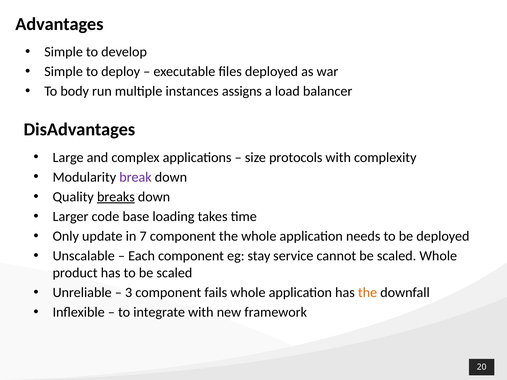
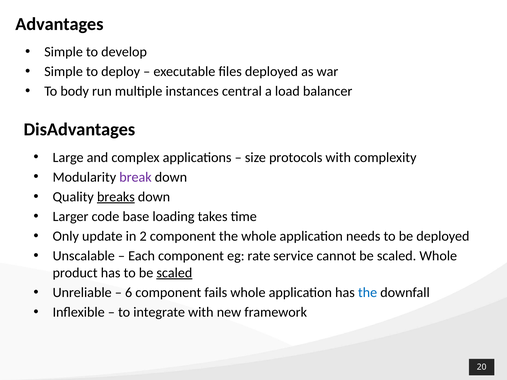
assigns: assigns -> central (242, 91)
7: 7 -> 2 (143, 236)
stay: stay -> rate (259, 256)
scaled underline: none -> present (174, 273)
3: 3 -> 6 (129, 293)
the colour: orange -> blue (368, 293)
